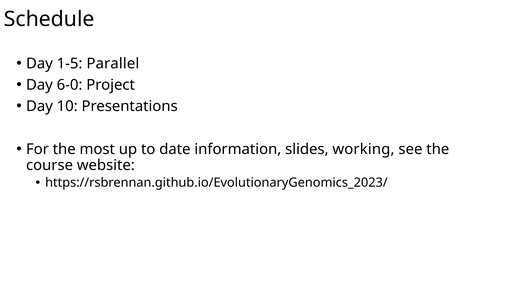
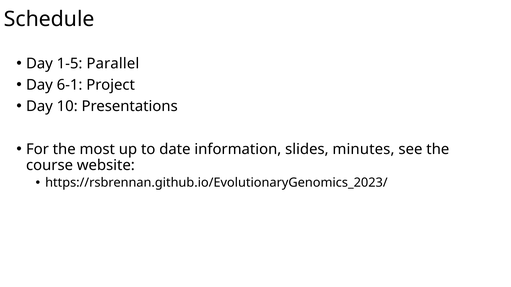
6-0: 6-0 -> 6-1 (70, 85)
working: working -> minutes (363, 149)
